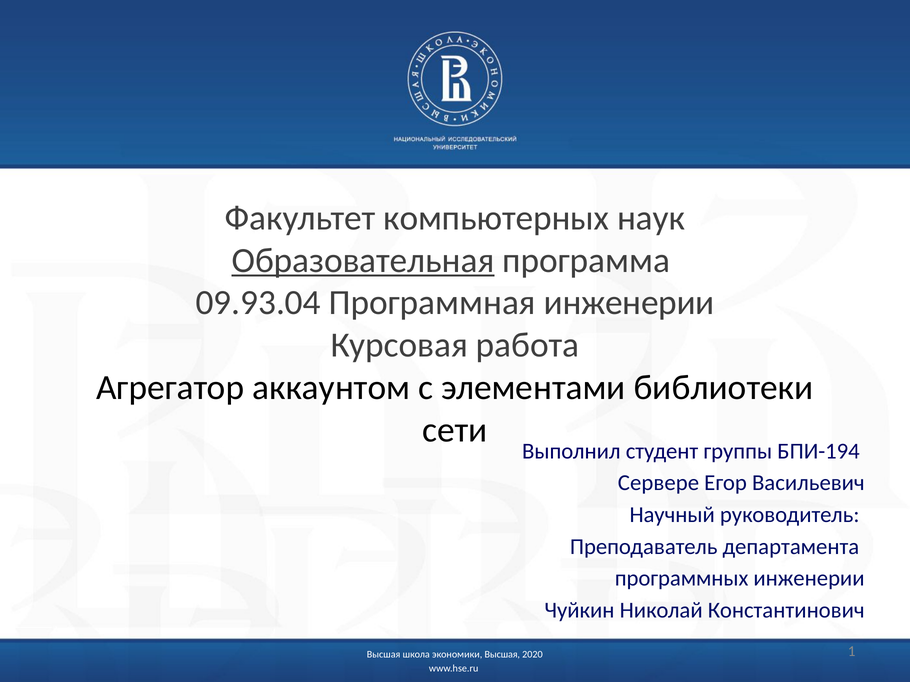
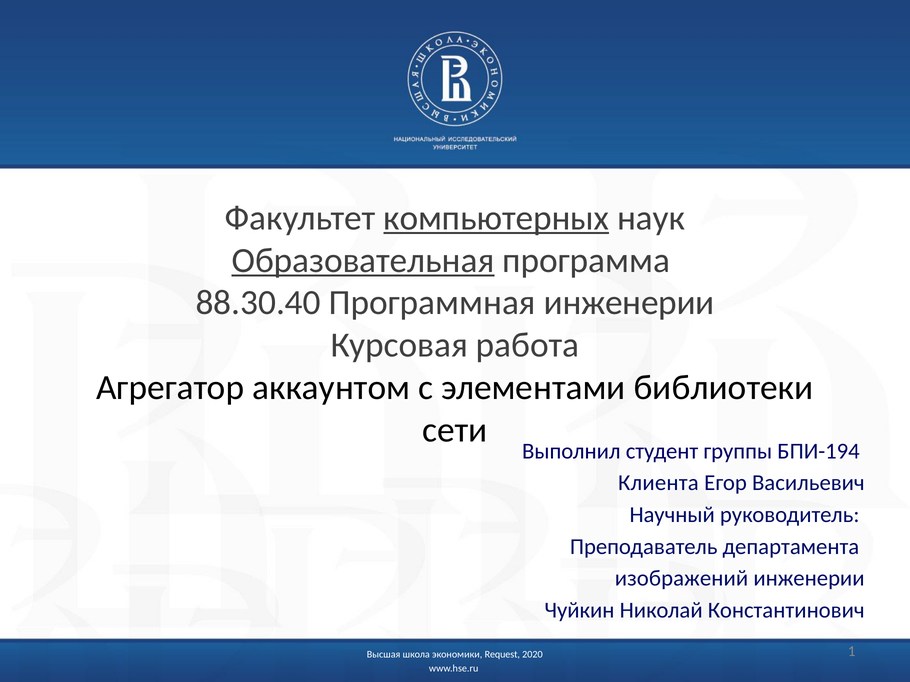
компьютерных underline: none -> present (496, 218)
09.93.04: 09.93.04 -> 88.30.40 (258, 303)
Сервере: Сервере -> Клиента (658, 483)
программных: программных -> изображений (681, 579)
экономики Высшая: Высшая -> Request (502, 655)
